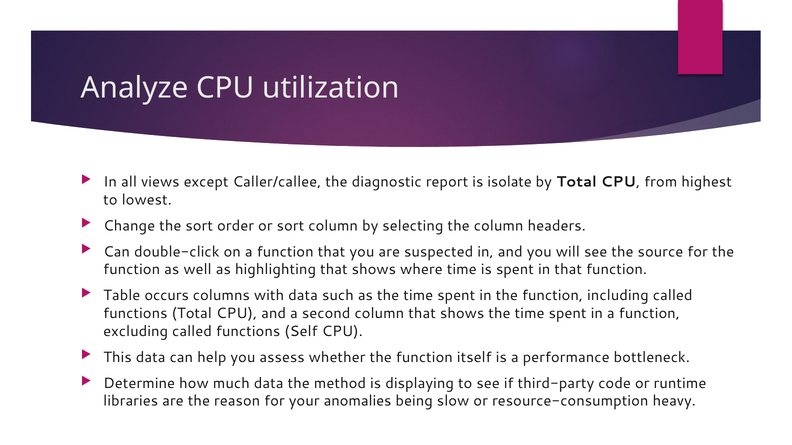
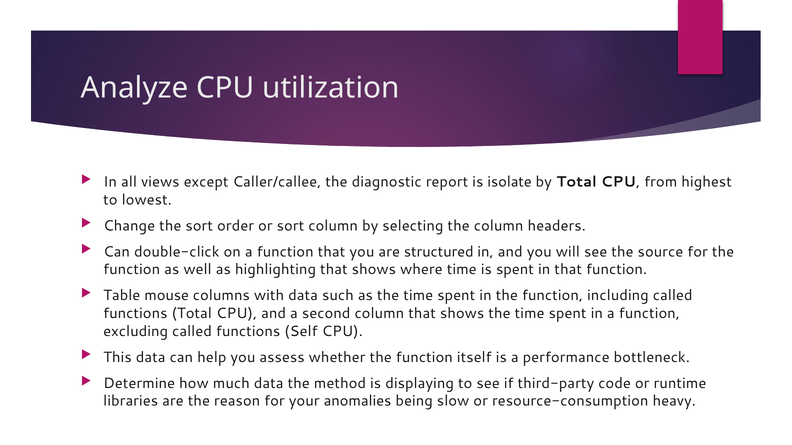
suspected: suspected -> structured (439, 252)
occurs: occurs -> mouse (167, 296)
